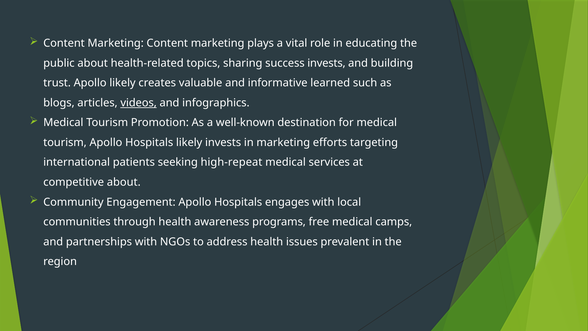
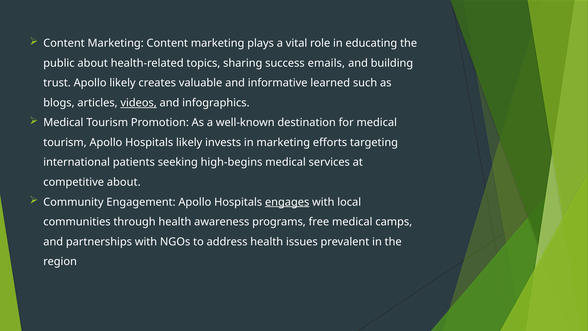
success invests: invests -> emails (326, 63)
high-repeat: high-repeat -> high-begins (232, 162)
engages underline: none -> present (287, 202)
